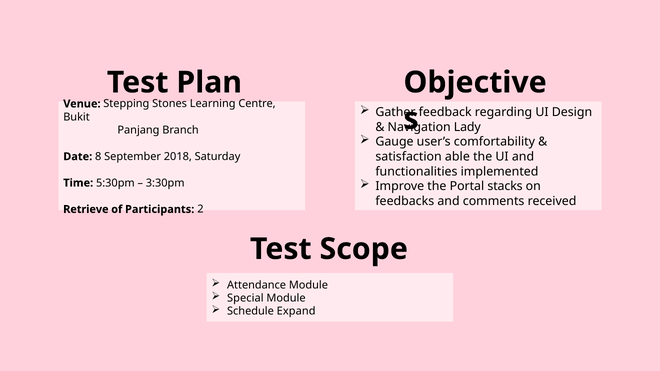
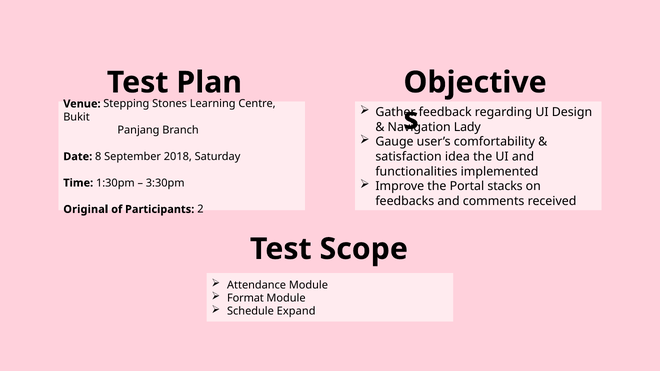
able: able -> idea (457, 157)
5:30pm: 5:30pm -> 1:30pm (115, 183)
Retrieve: Retrieve -> Original (86, 209)
Special: Special -> Format (245, 298)
